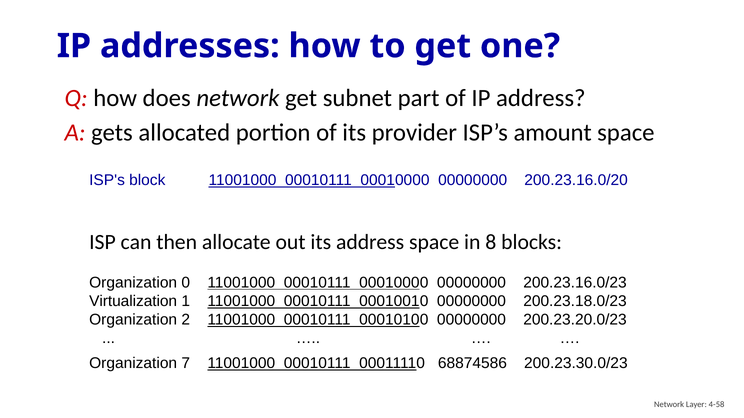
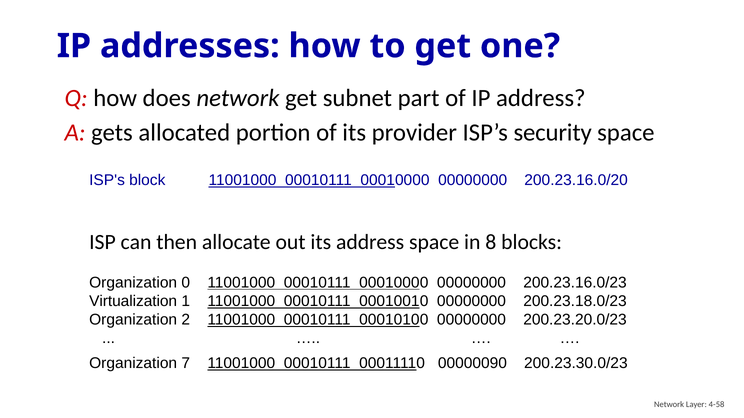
amount: amount -> security (553, 133)
68874586: 68874586 -> 00000090 (472, 363)
